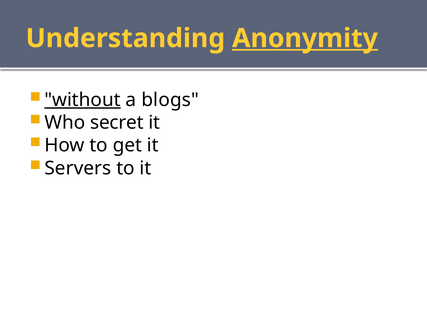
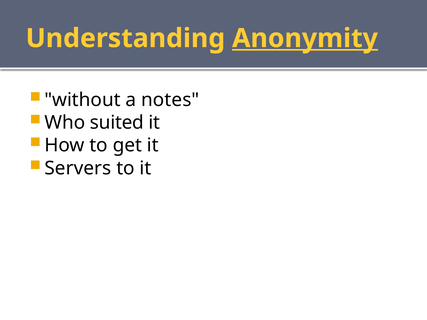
without underline: present -> none (82, 100)
blogs: blogs -> notes (170, 100)
secret: secret -> suited (117, 123)
